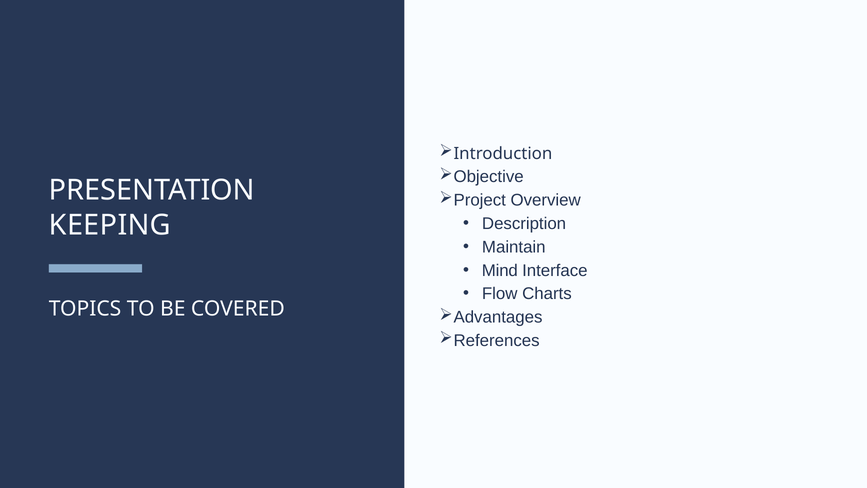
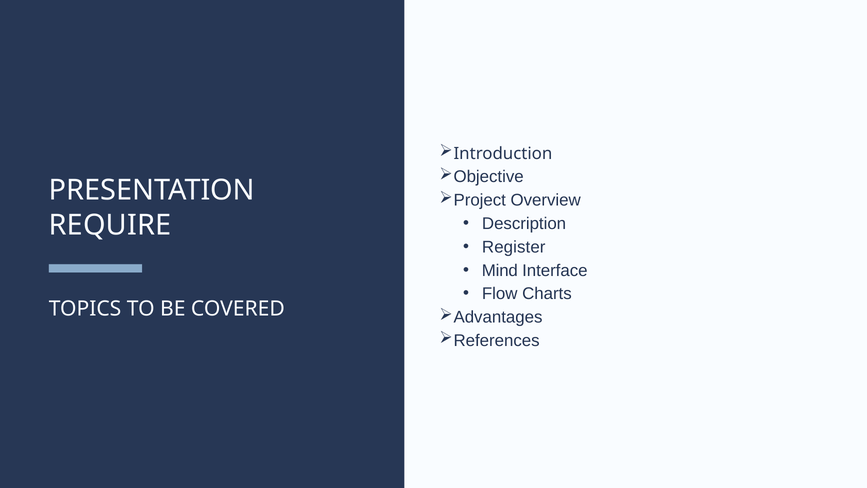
KEEPING: KEEPING -> REQUIRE (110, 225)
Maintain: Maintain -> Register (514, 247)
